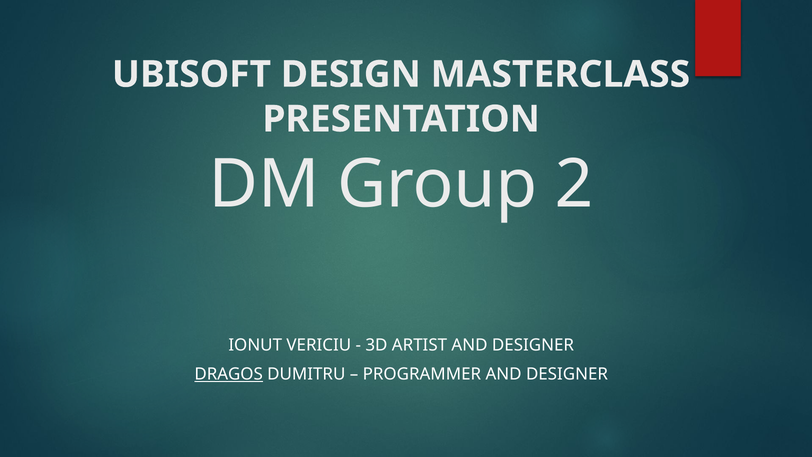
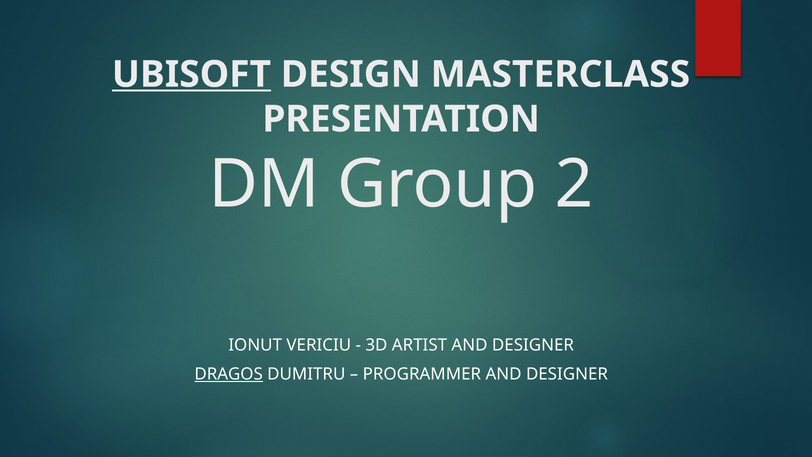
UBISOFT underline: none -> present (191, 74)
